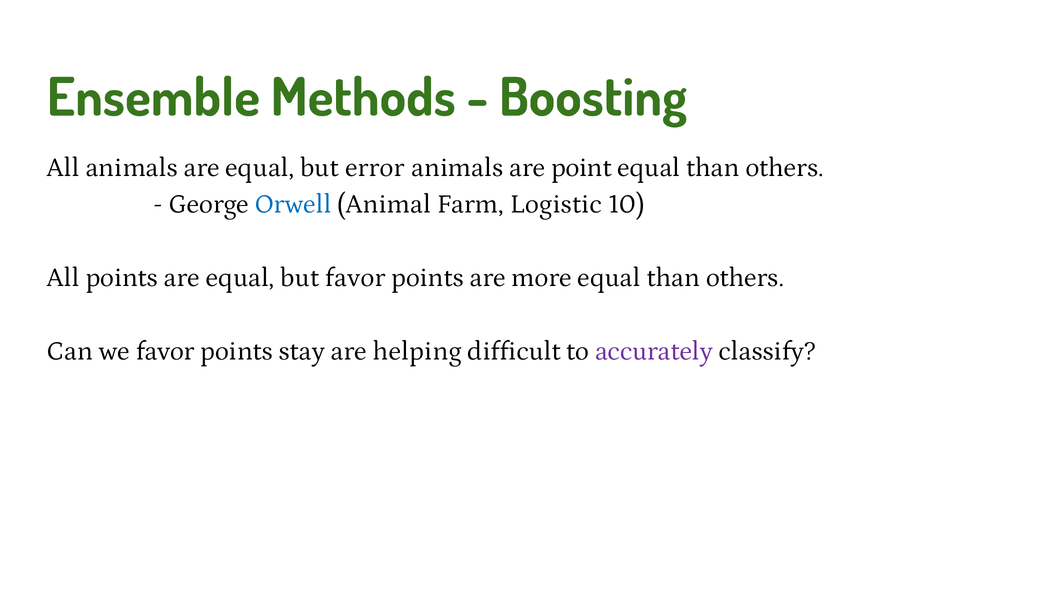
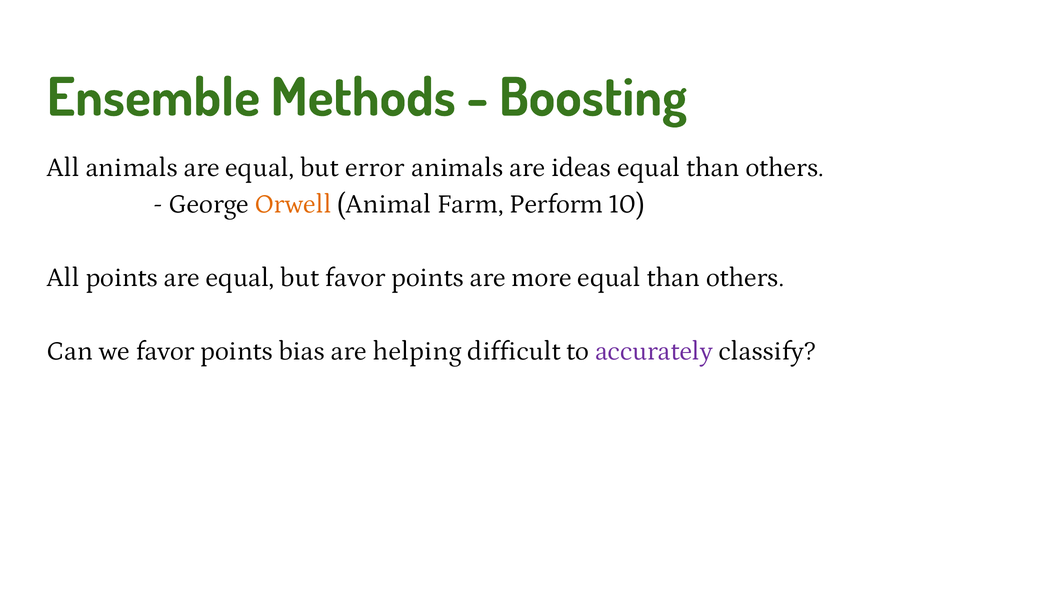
point: point -> ideas (581, 167)
Orwell colour: blue -> orange (293, 204)
Logistic: Logistic -> Perform (556, 204)
stay: stay -> bias (302, 351)
